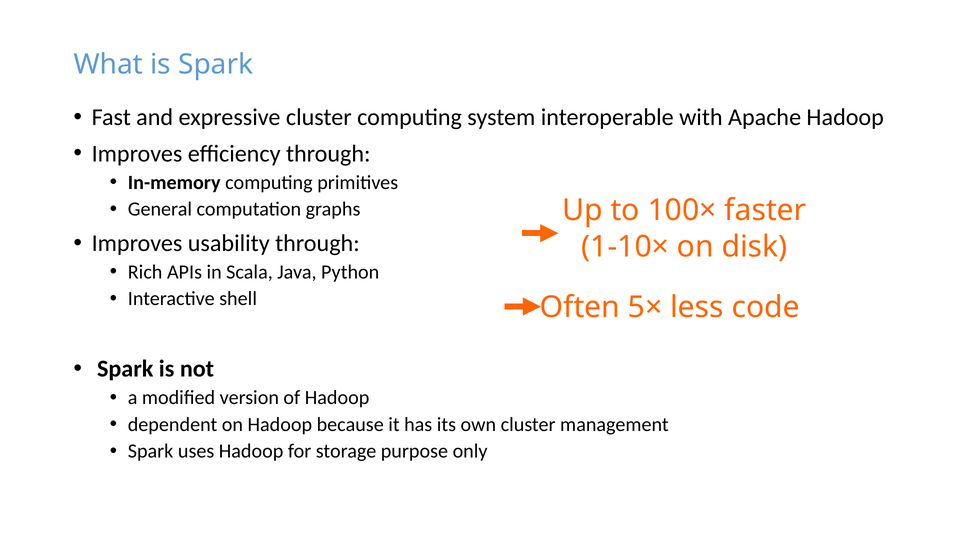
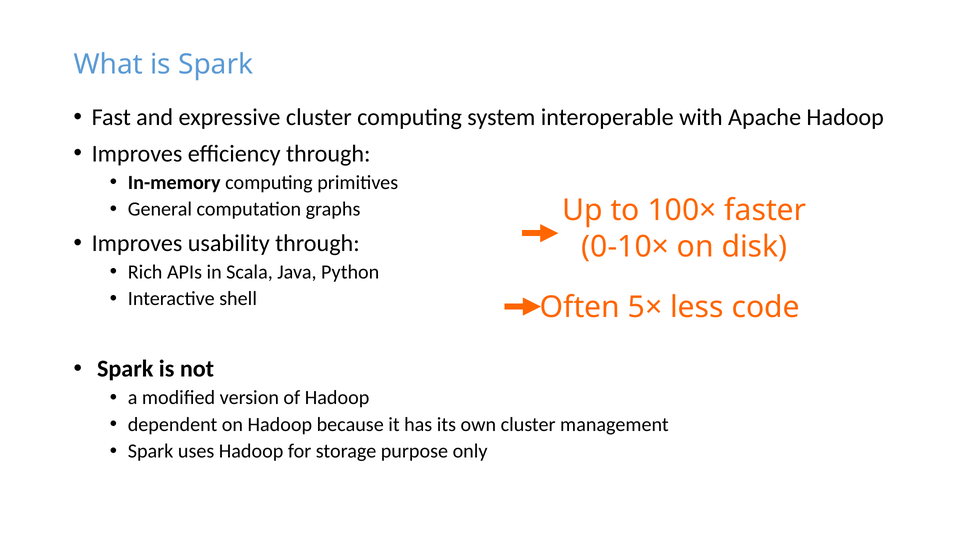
1-10×: 1-10× -> 0-10× (625, 247)
